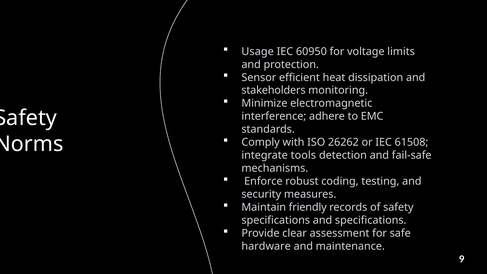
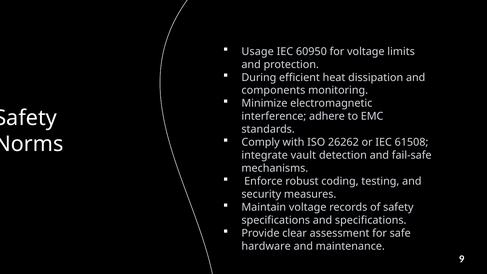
Sensor: Sensor -> During (259, 77)
stakeholders: stakeholders -> components (273, 90)
tools: tools -> vault (303, 155)
Maintain friendly: friendly -> voltage (308, 207)
